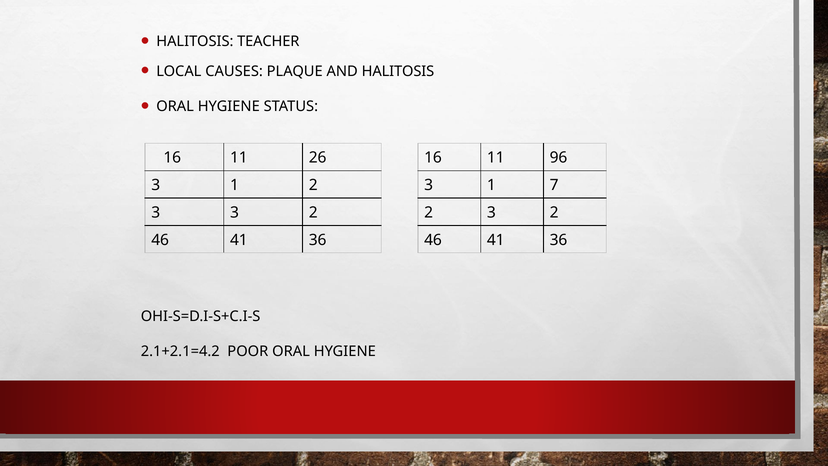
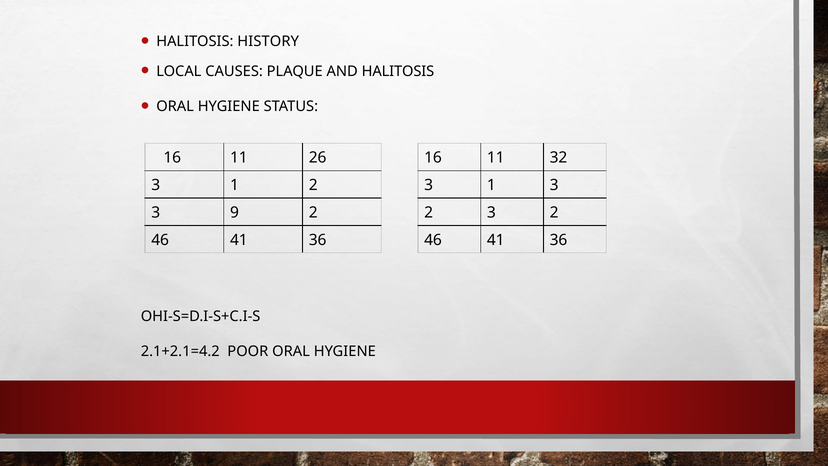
TEACHER: TEACHER -> HISTORY (268, 41)
96: 96 -> 32 (559, 158)
1 7: 7 -> 3 (554, 185)
3 3: 3 -> 9 (234, 212)
